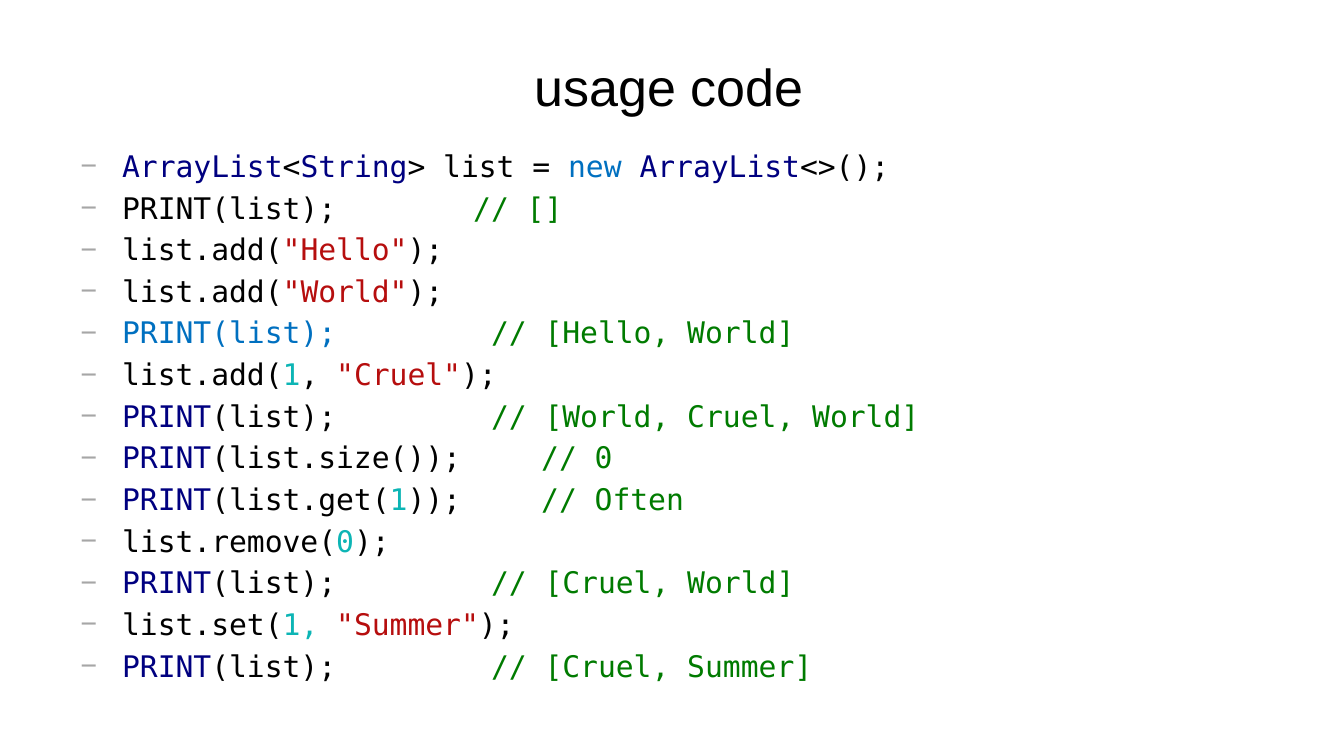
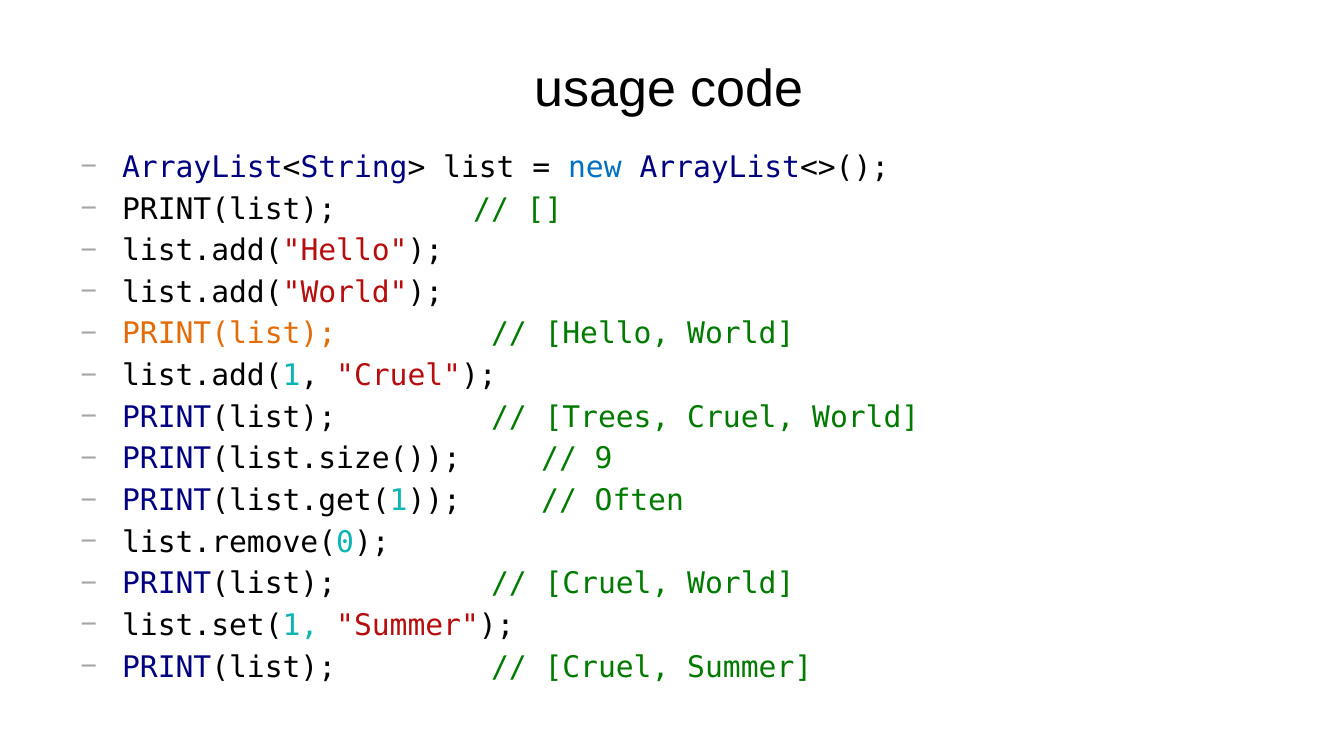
PRINT(list colour: blue -> orange (229, 334)
World: World -> Trees (607, 417)
0: 0 -> 9 (604, 459)
